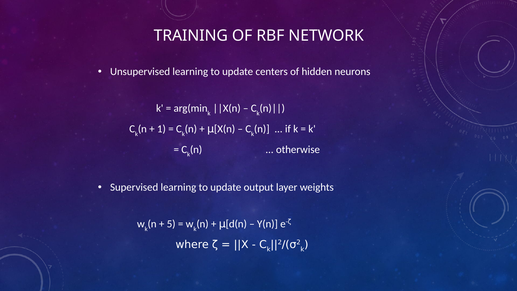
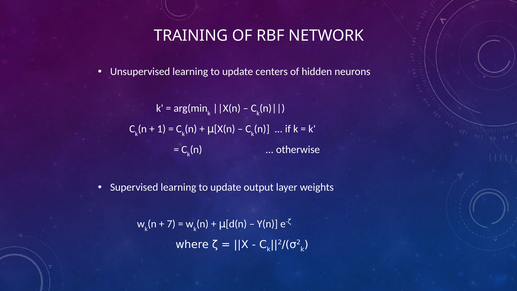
5: 5 -> 7 (171, 224)
